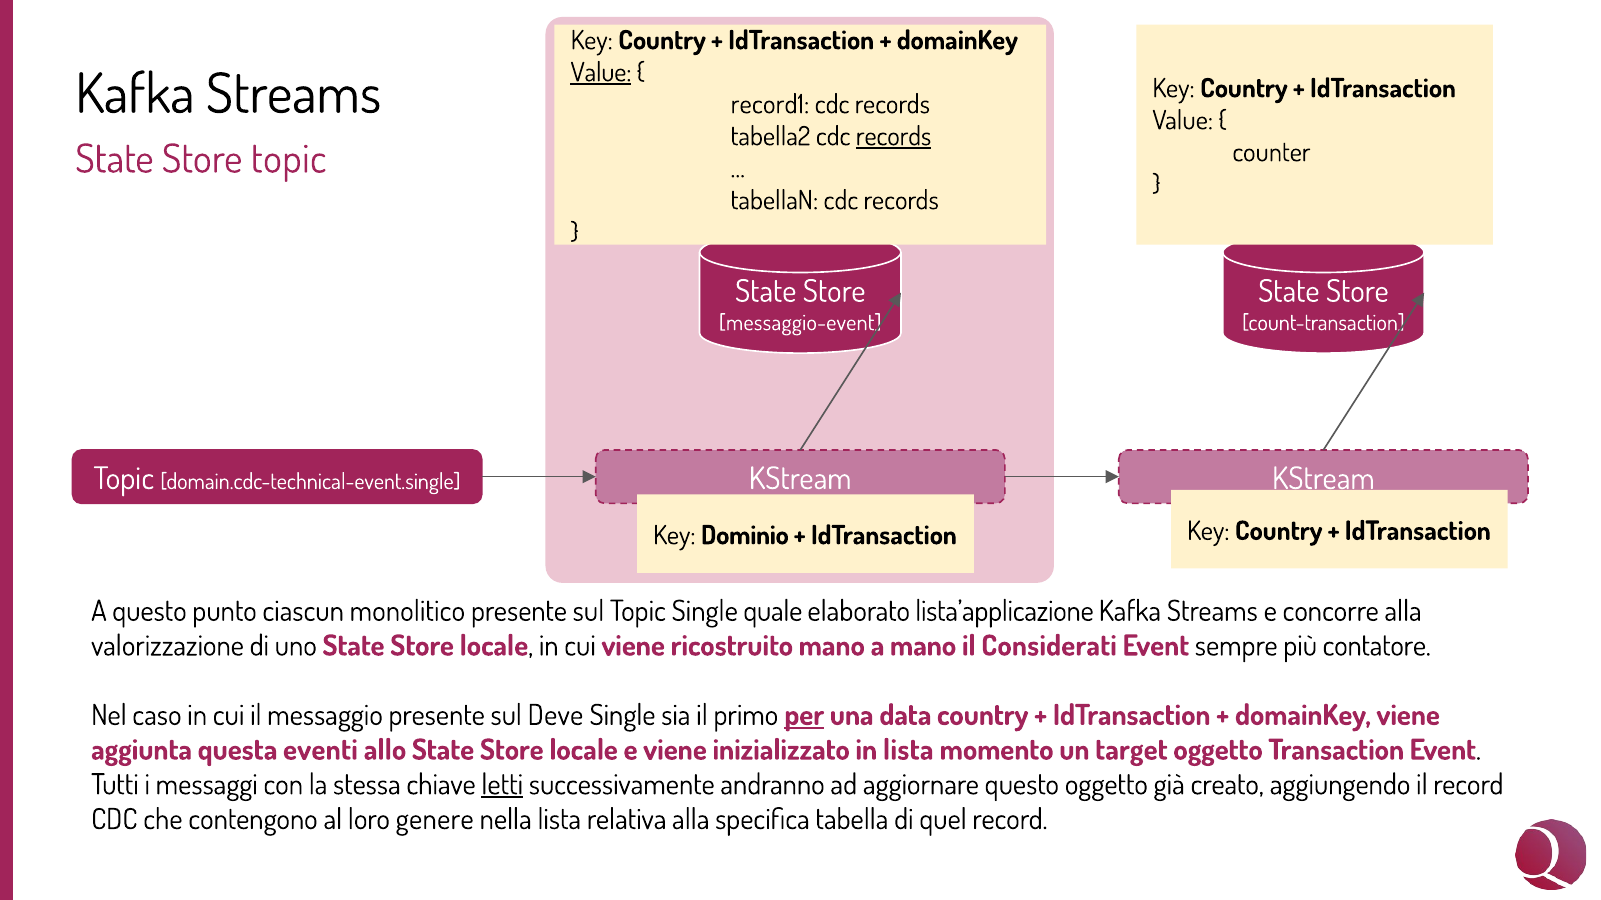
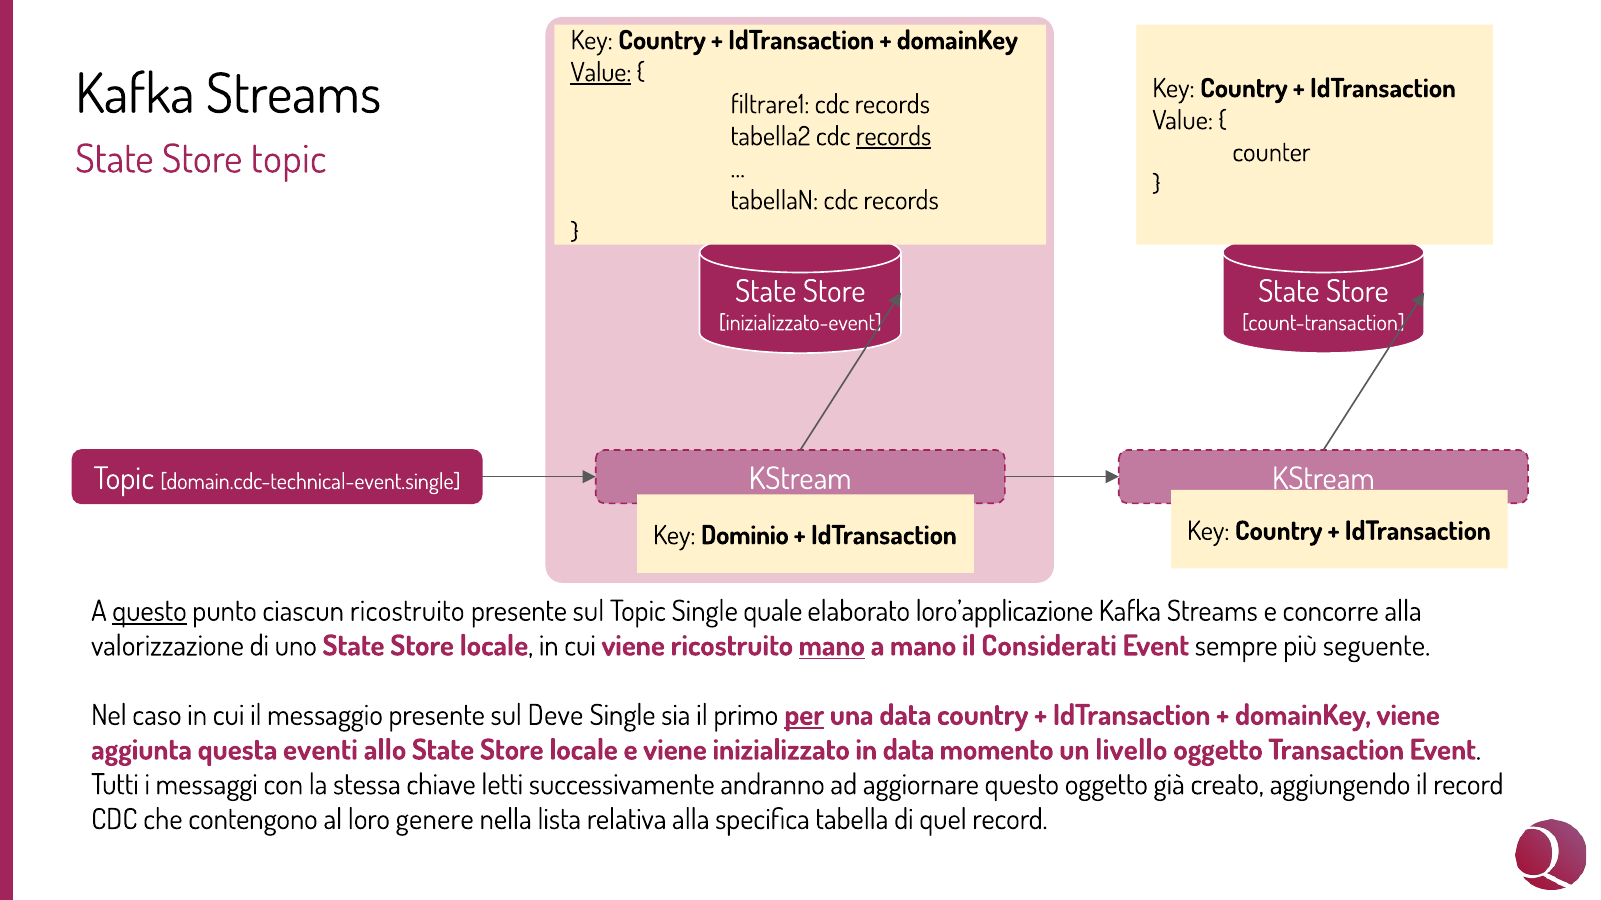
record1: record1 -> filtrare1 (770, 105)
messaggio-event: messaggio-event -> inizializzato-event (800, 323)
questo underline: none -> present (149, 612)
ciascun monolitico: monolitico -> ricostruito (407, 612)
lista’applicazione: lista’applicazione -> loro’applicazione (1004, 612)
mano underline: none -> present (832, 646)
contatore: contatore -> seguente (1376, 646)
in lista: lista -> data (909, 751)
target: target -> livello (1131, 751)
letti underline: present -> none (502, 785)
